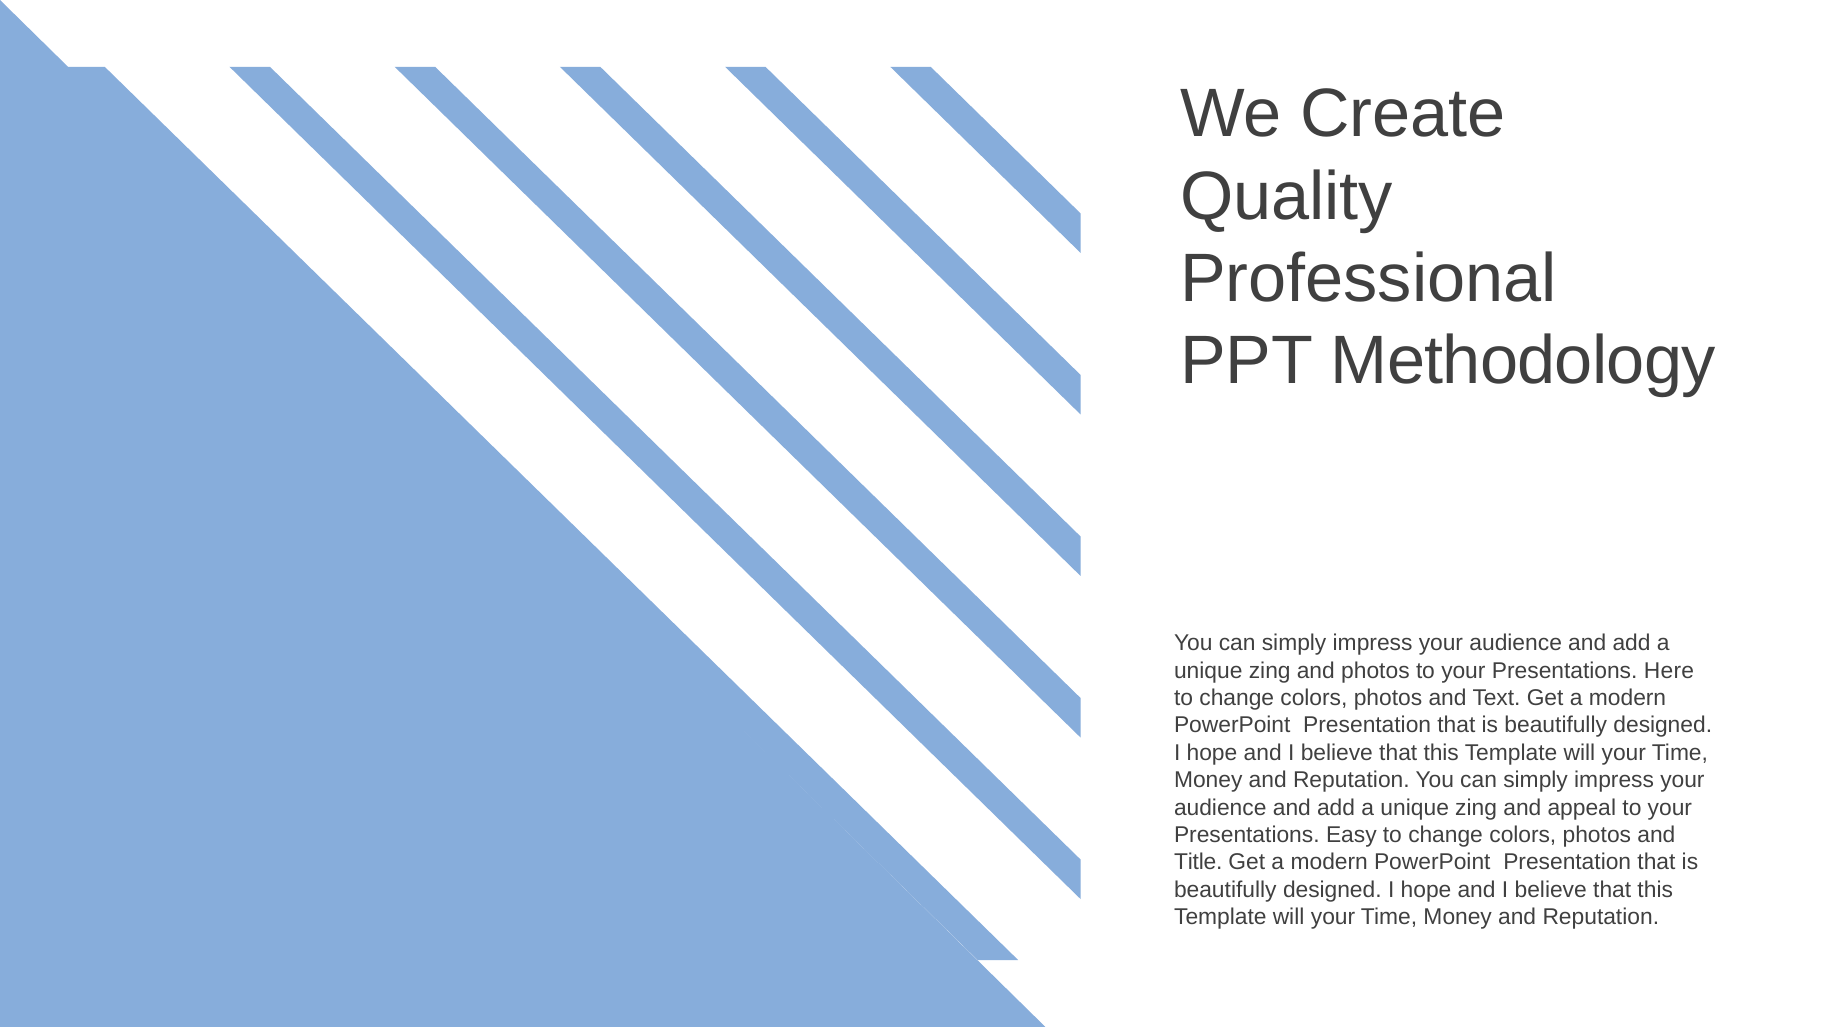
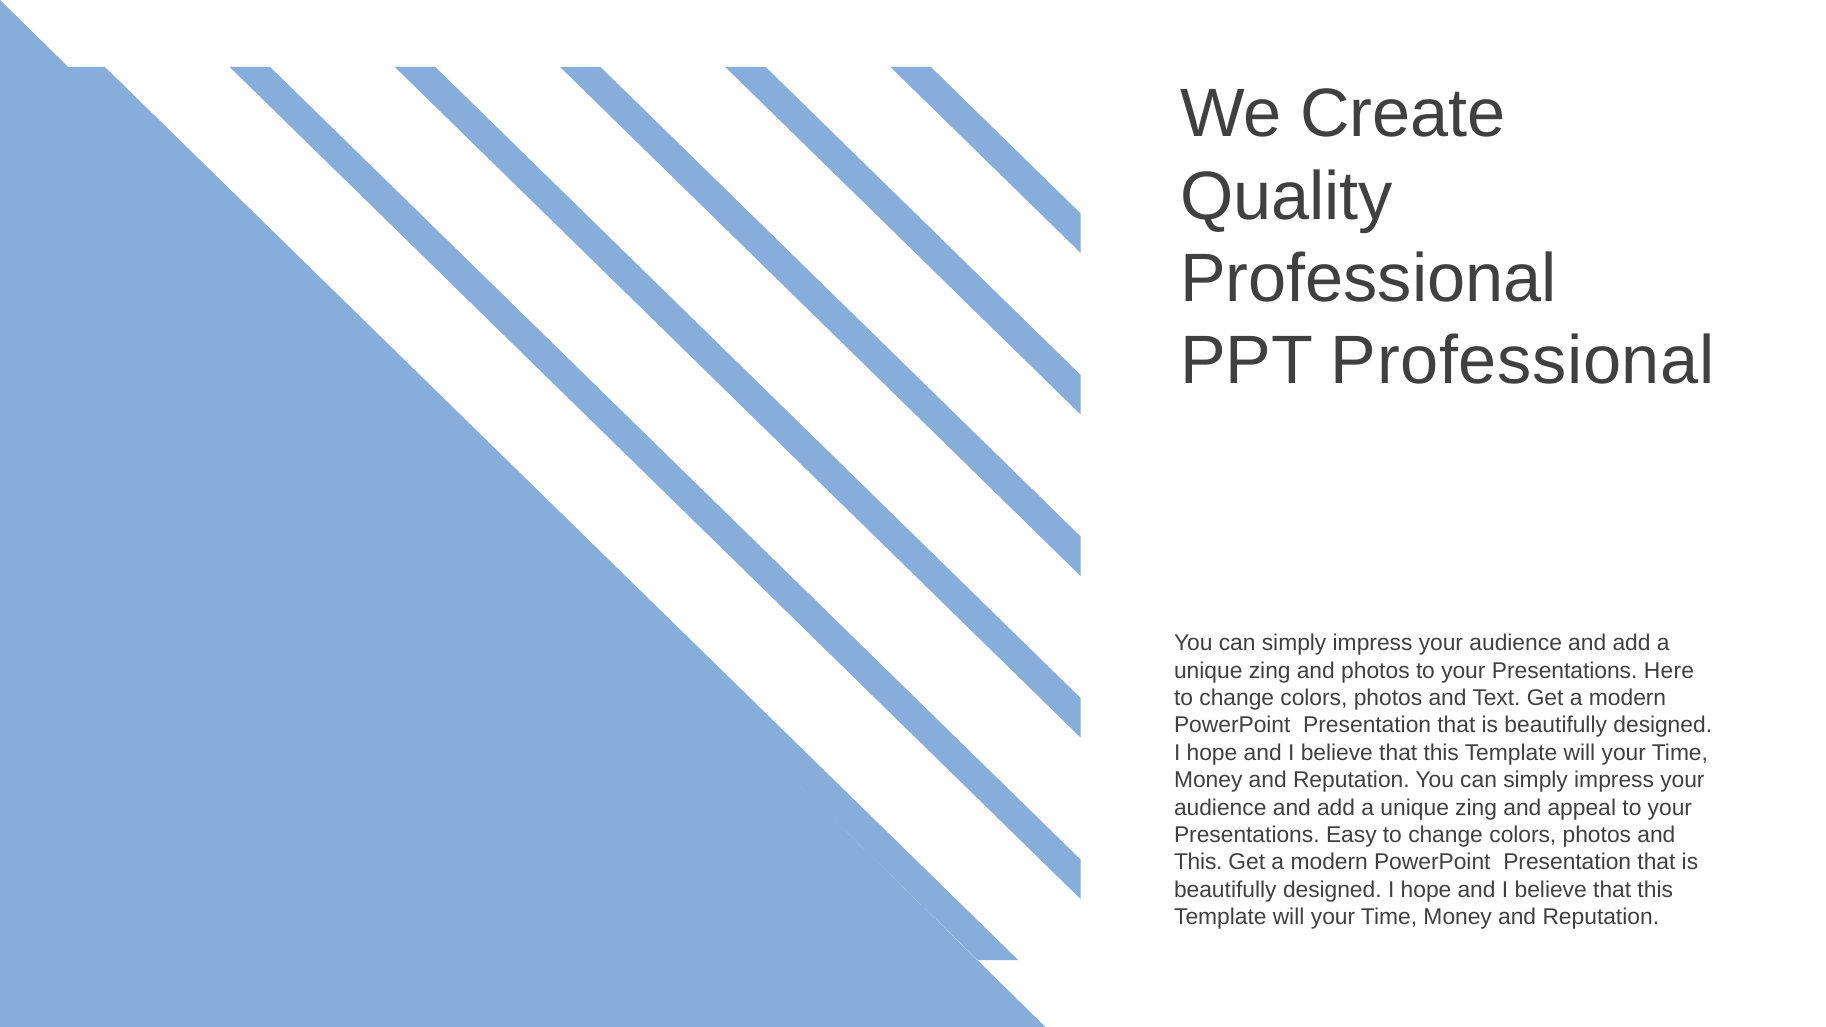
PPT Methodology: Methodology -> Professional (1523, 361)
Title: Title -> This (1198, 862)
